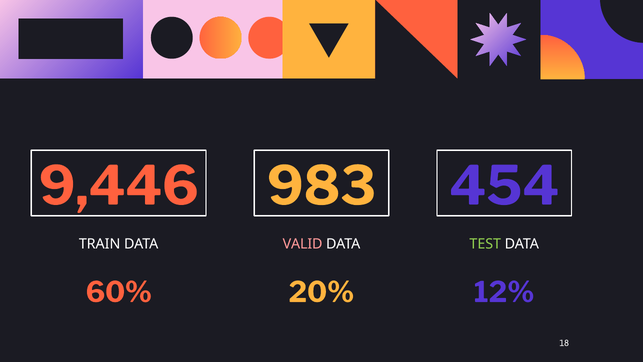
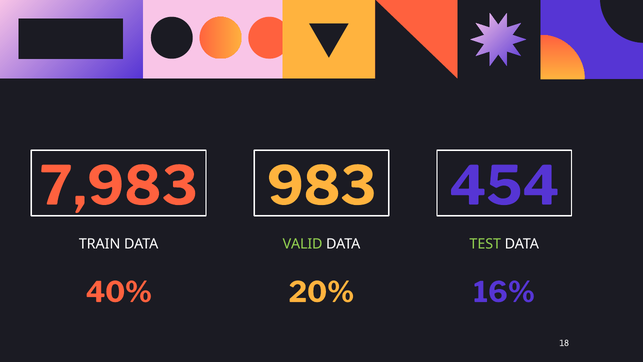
9,446: 9,446 -> 7,983 (118, 187)
VALID colour: pink -> light green (303, 244)
60%: 60% -> 40% (119, 292)
12%: 12% -> 16% (504, 292)
